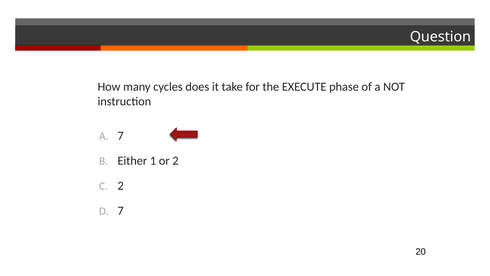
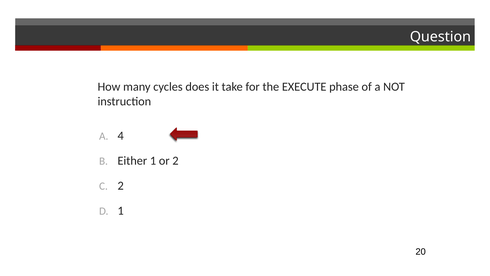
A 7: 7 -> 4 (121, 136)
7: 7 -> 1 (121, 210)
